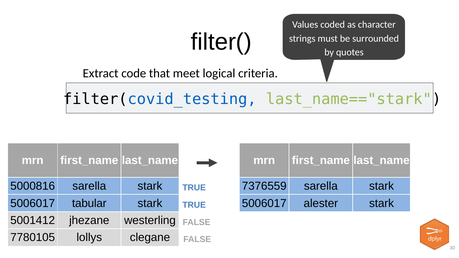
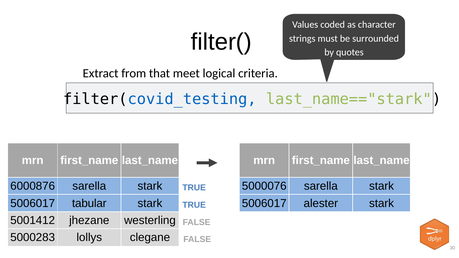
code: code -> from (134, 73)
5000816: 5000816 -> 6000876 (33, 186)
7376559: 7376559 -> 5000076 (264, 186)
7780105: 7780105 -> 5000283 (33, 238)
